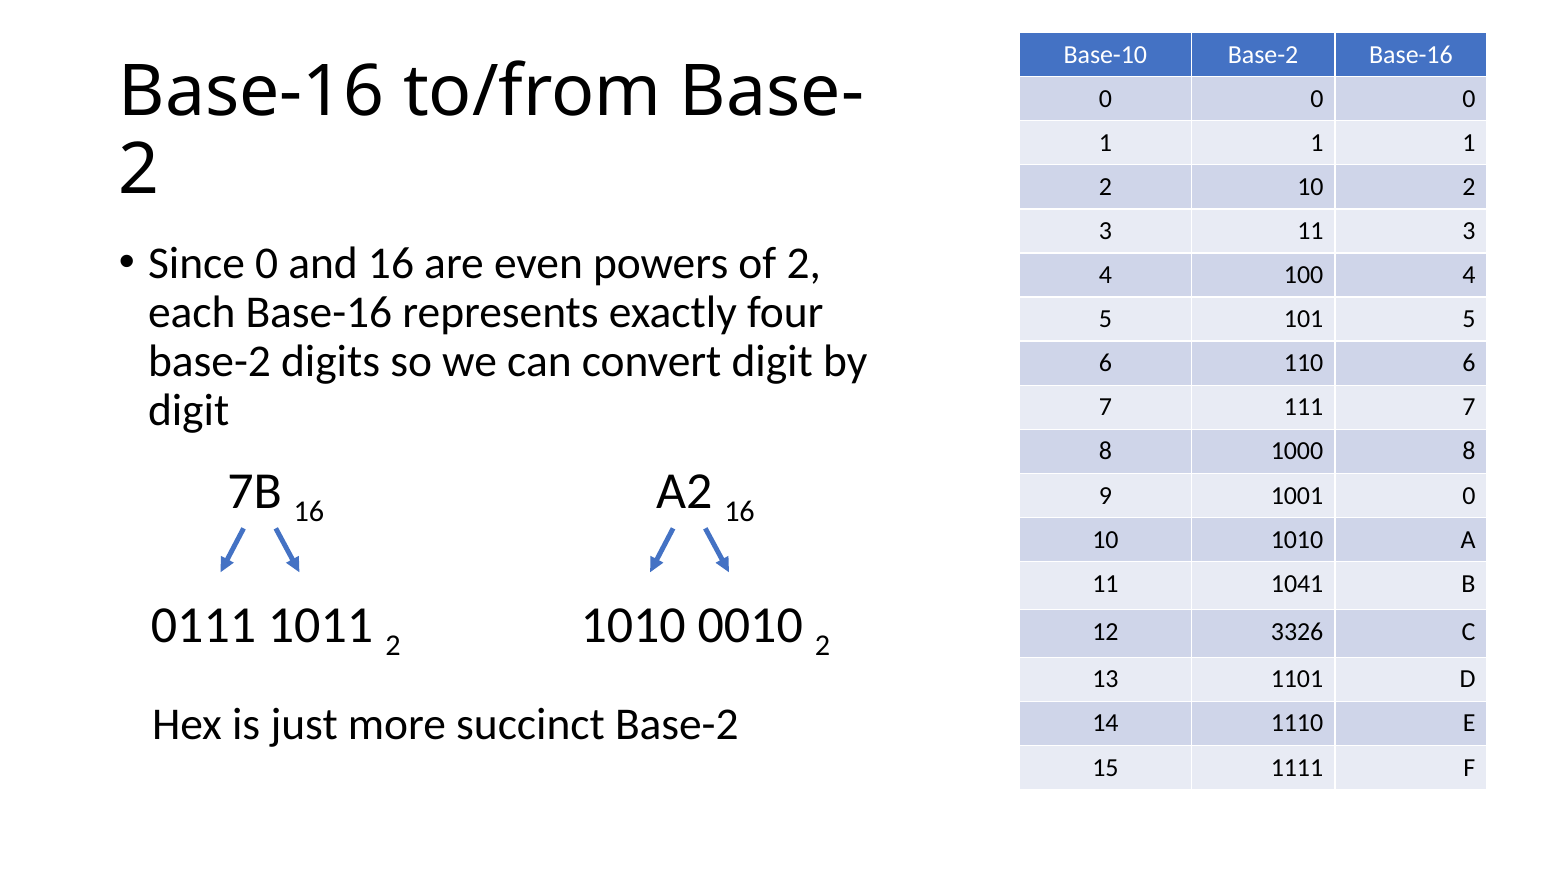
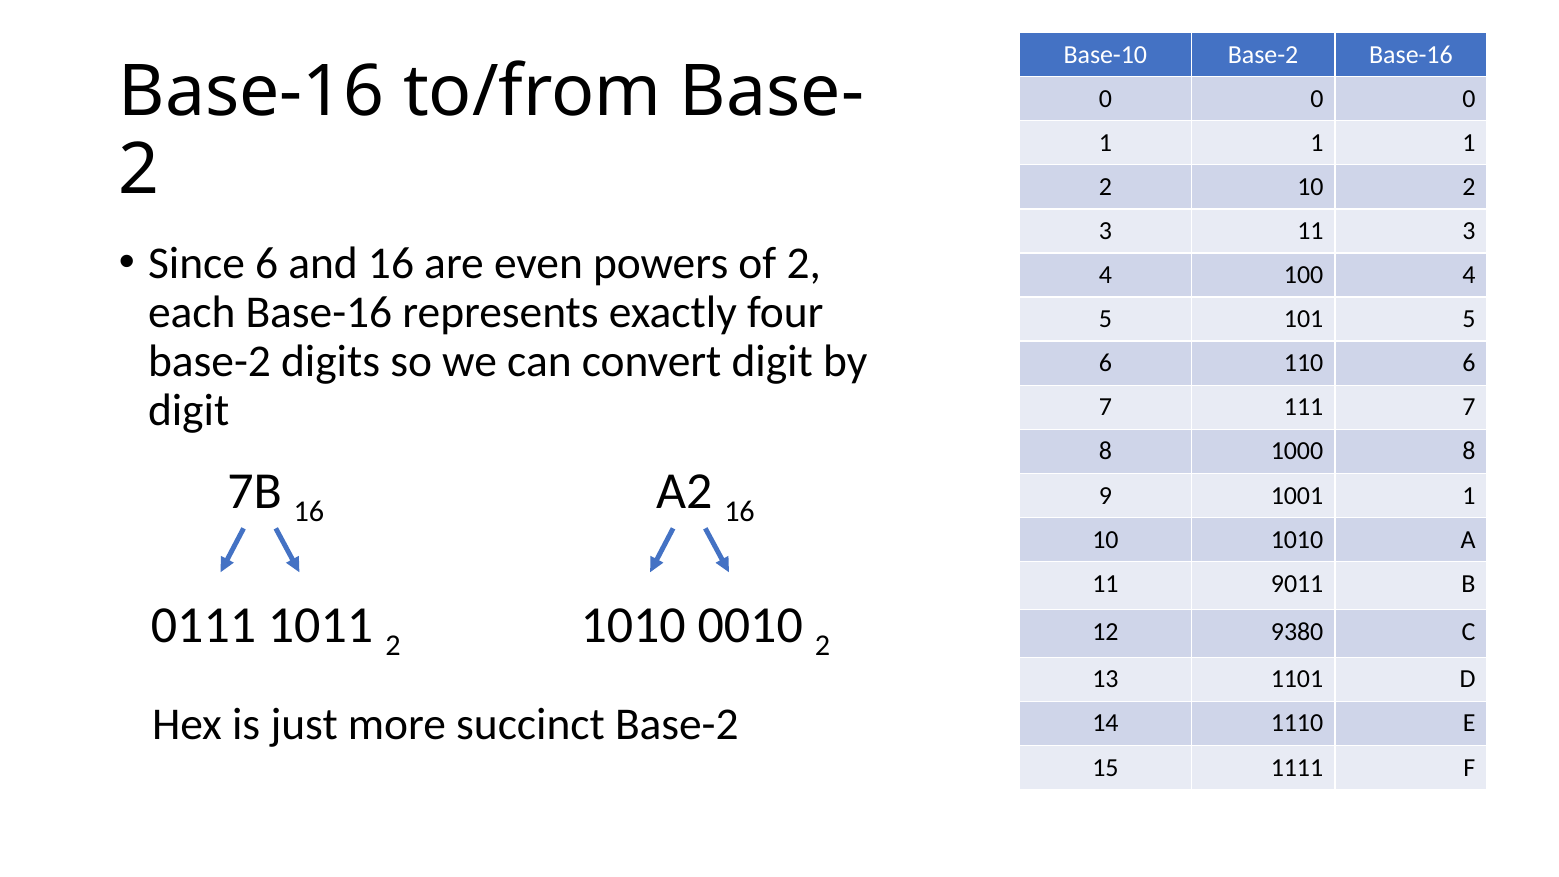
Since 0: 0 -> 6 (267, 264)
1001 0: 0 -> 1 (1469, 495)
1041: 1041 -> 9011 (1297, 584)
3326: 3326 -> 9380 (1297, 631)
